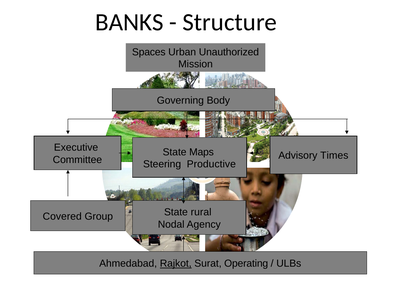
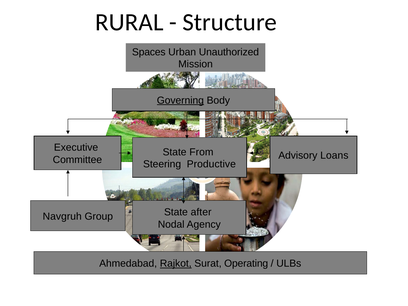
BANKS: BANKS -> RURAL (129, 22)
Governing underline: none -> present (180, 100)
Maps: Maps -> From (201, 152)
Times: Times -> Loans (334, 156)
rural: rural -> after (201, 212)
Covered: Covered -> Navgruh (62, 216)
